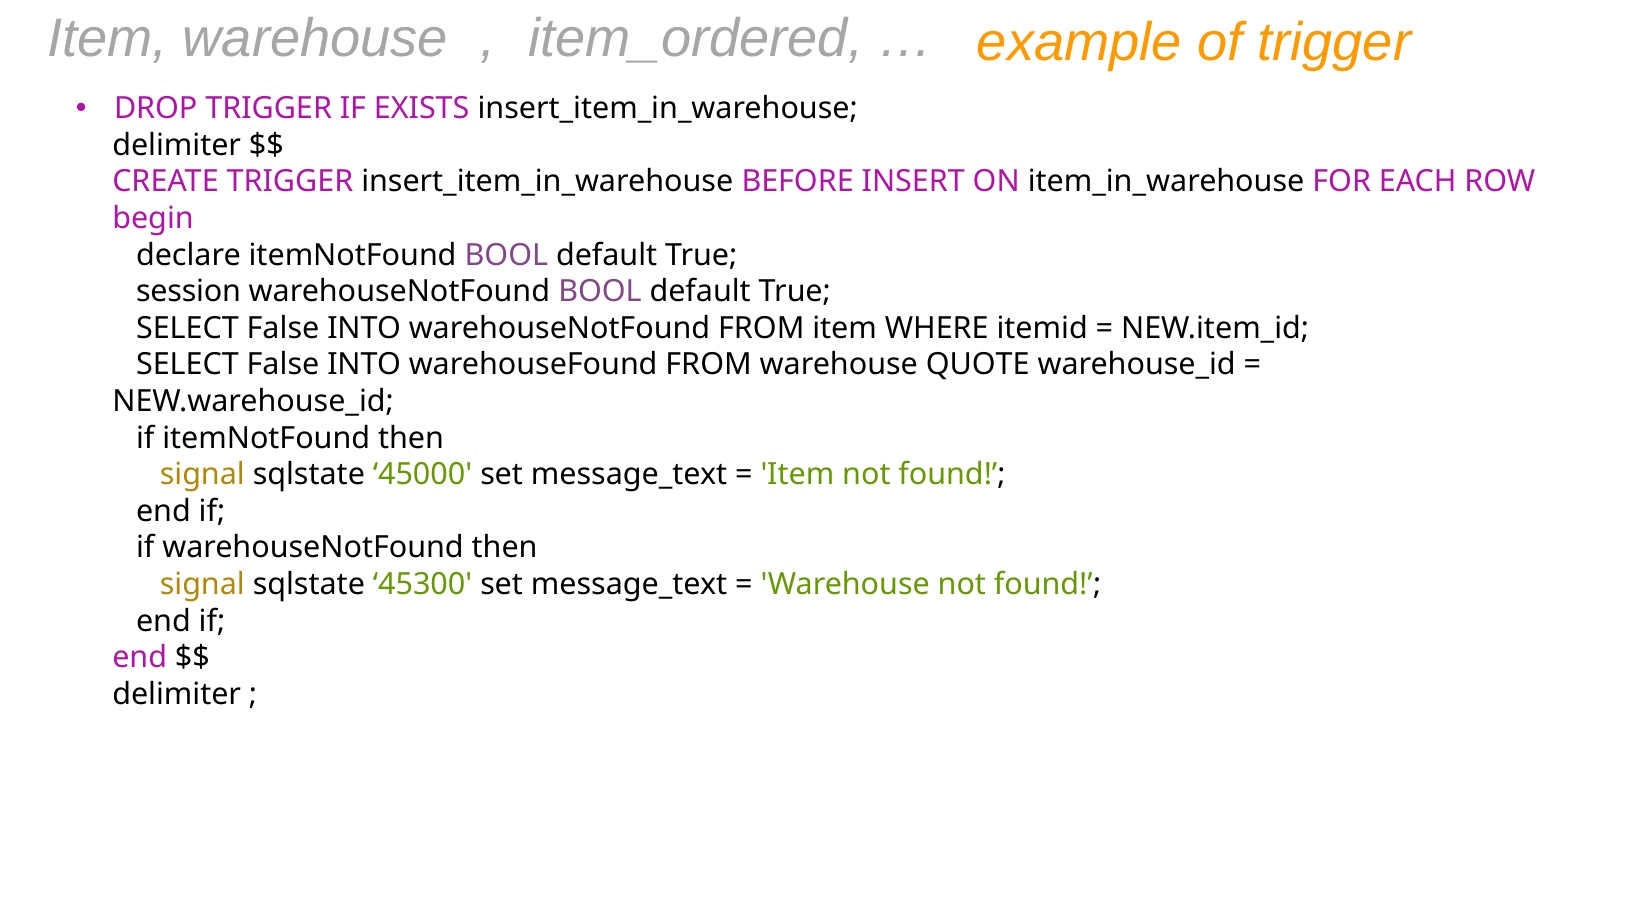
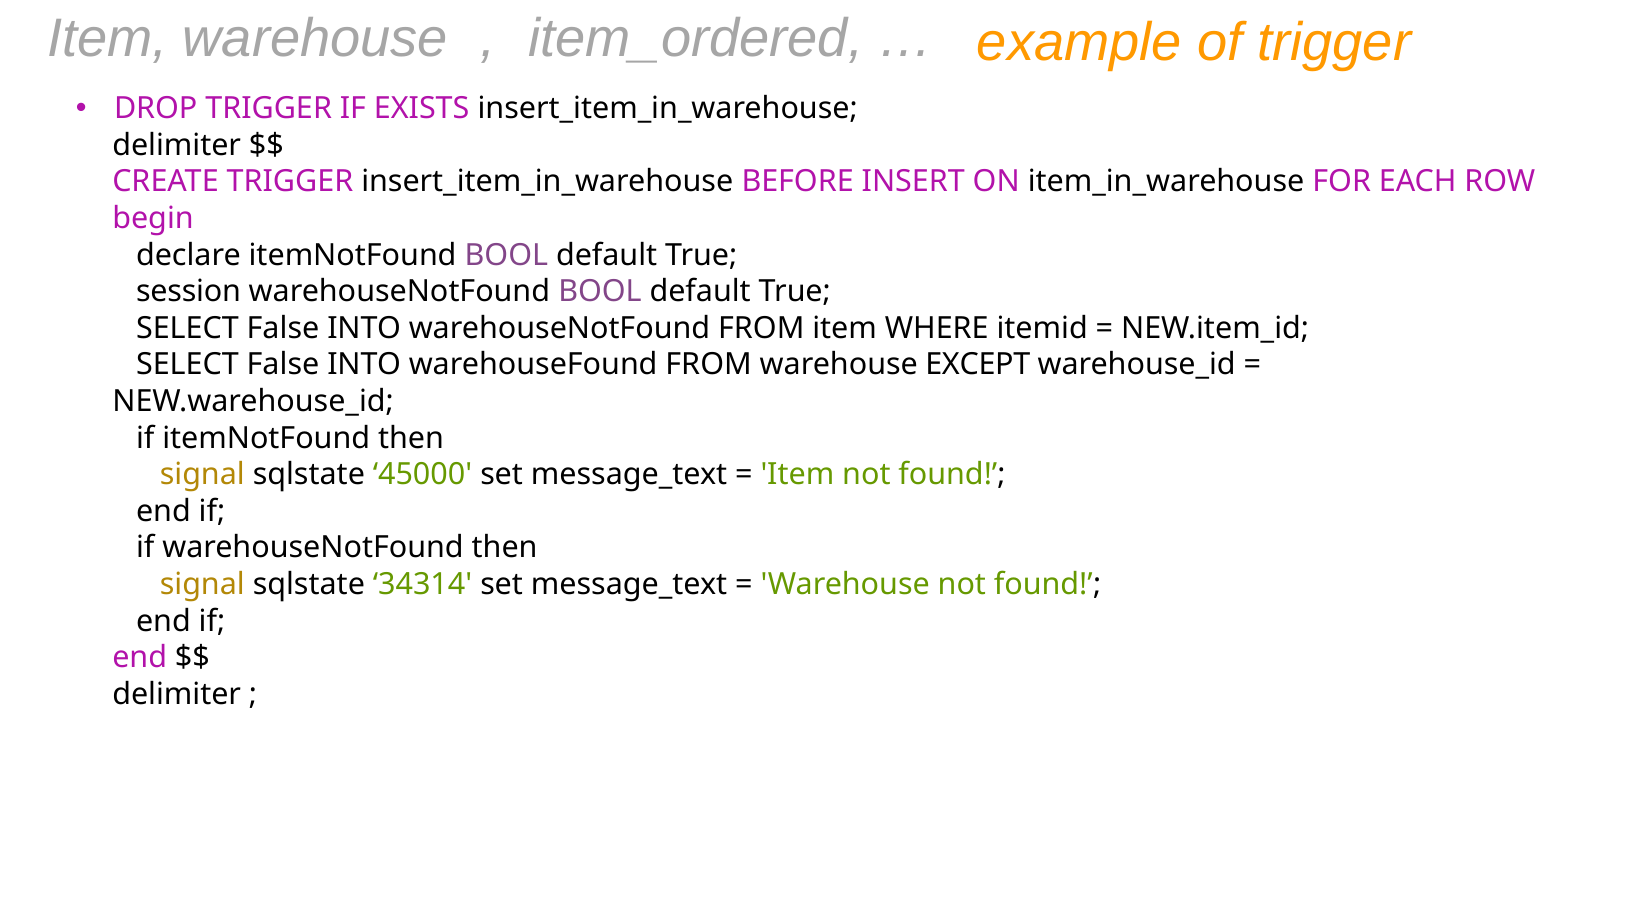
QUOTE: QUOTE -> EXCEPT (978, 365)
45300: 45300 -> 34314 (423, 584)
